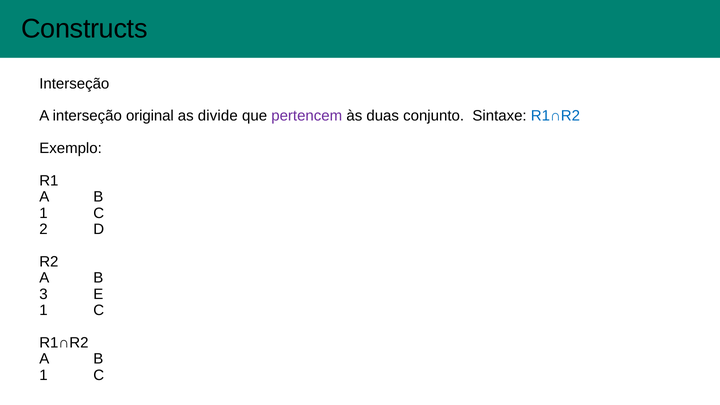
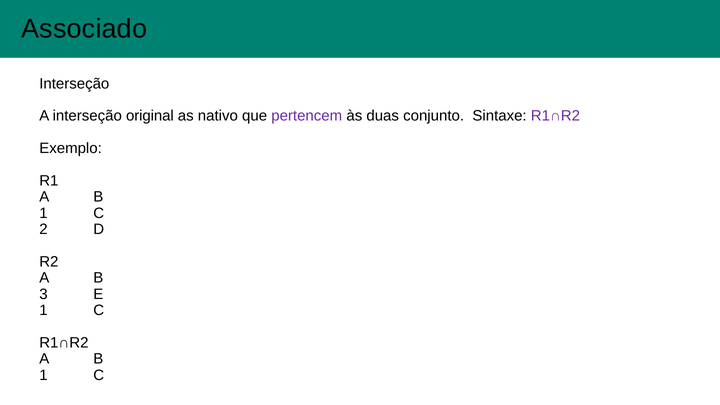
Constructs: Constructs -> Associado (84, 29)
divide: divide -> nativo (218, 116)
R1∩R2 colour: blue -> purple (555, 116)
